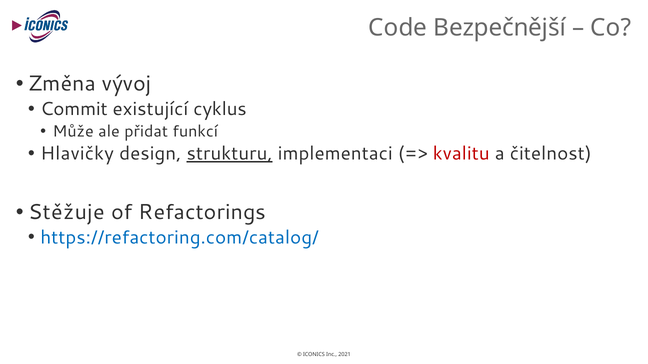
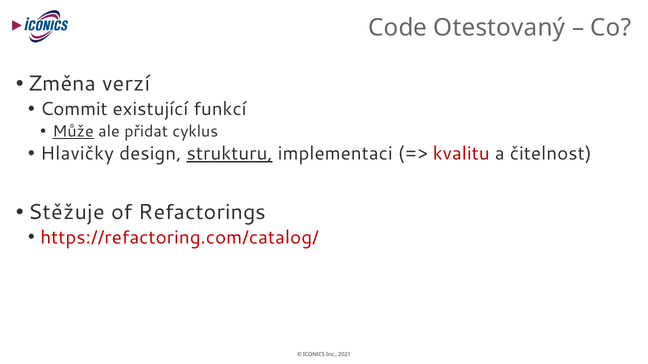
Bezpečnější: Bezpečnější -> Otestovaný (499, 28)
vývoj: vývoj -> verzí (126, 84)
cyklus: cyklus -> funkcí (220, 109)
Může underline: none -> present (73, 132)
funkcí: funkcí -> cyklus (195, 132)
https://refactoring.com/catalog/ colour: blue -> red (180, 238)
